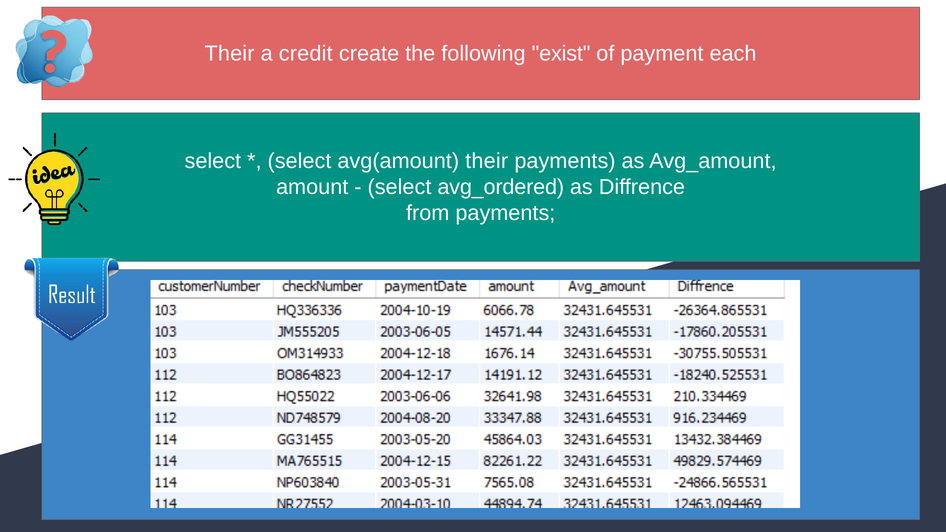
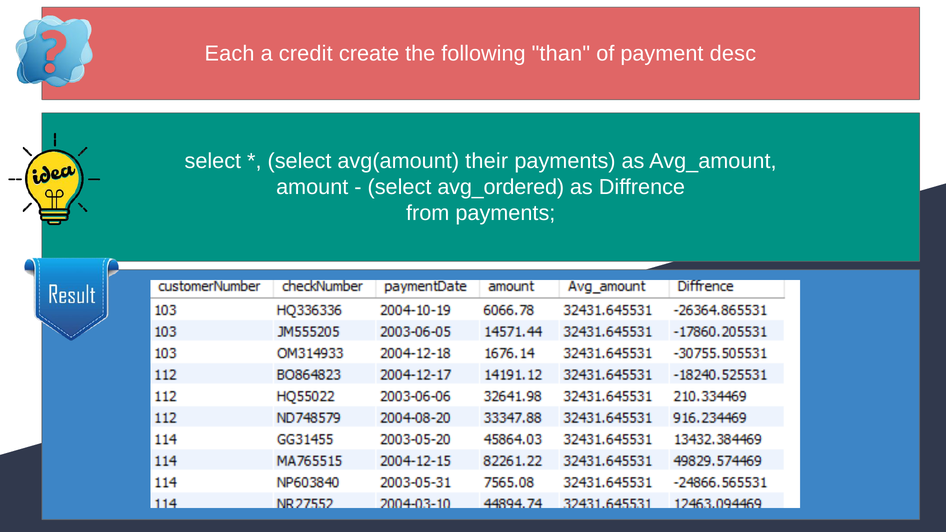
Their: Their -> Each (230, 54)
exist: exist -> than (561, 54)
each: each -> desc (733, 54)
